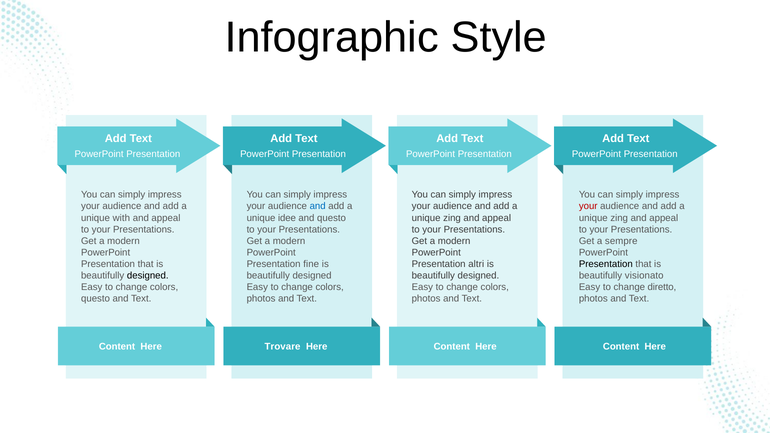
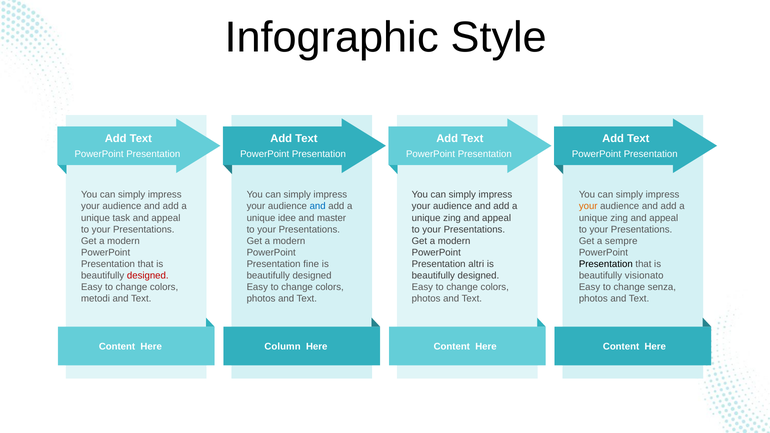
your colour: red -> orange (588, 206)
with: with -> task (121, 218)
and questo: questo -> master (332, 218)
designed colour: black -> red (148, 276)
diretto: diretto -> senza (662, 287)
questo: questo -> metodi (95, 299)
Trovare: Trovare -> Column (283, 347)
